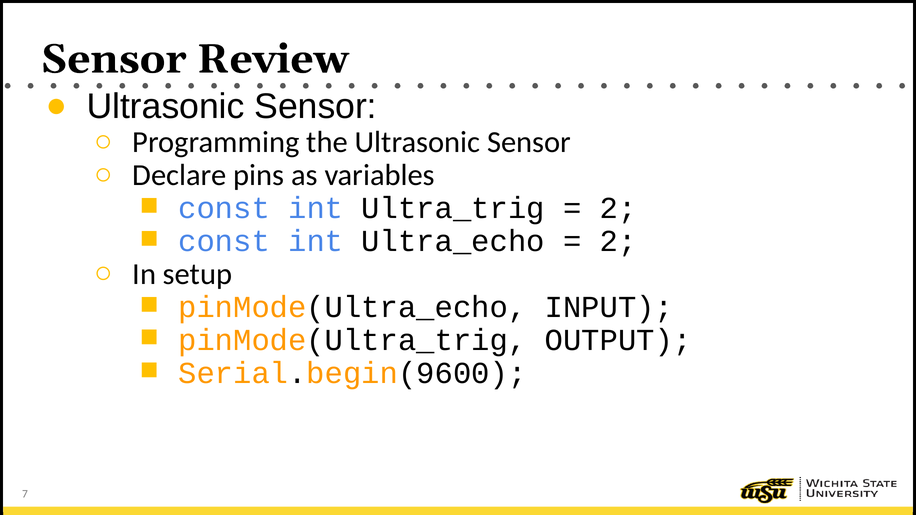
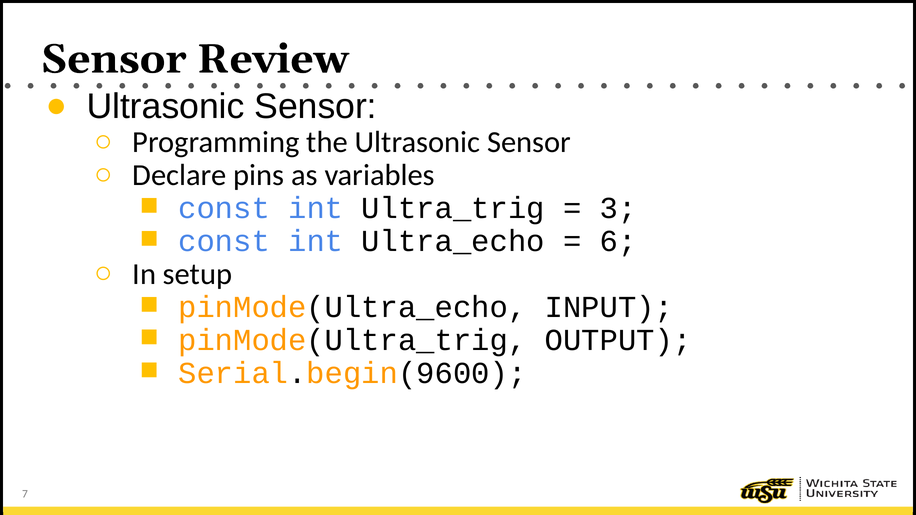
2: 2 -> 3 (618, 208)
2: 2 -> 6 (618, 241)
